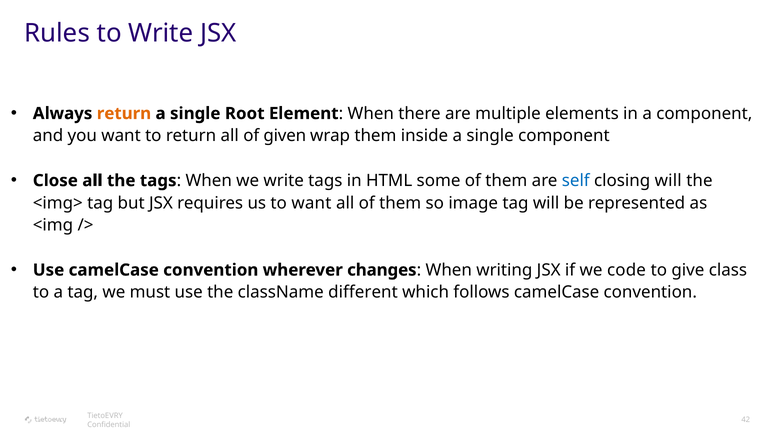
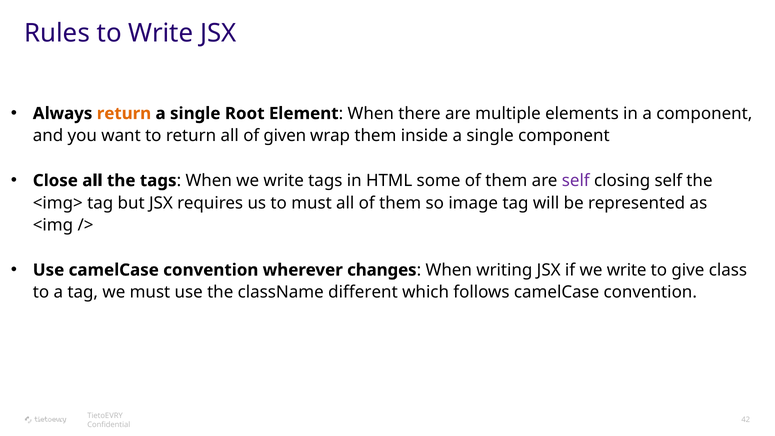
self colour: blue -> purple (576, 181)
closing will: will -> self (668, 181)
to want: want -> must (312, 203)
if we code: code -> write (627, 270)
